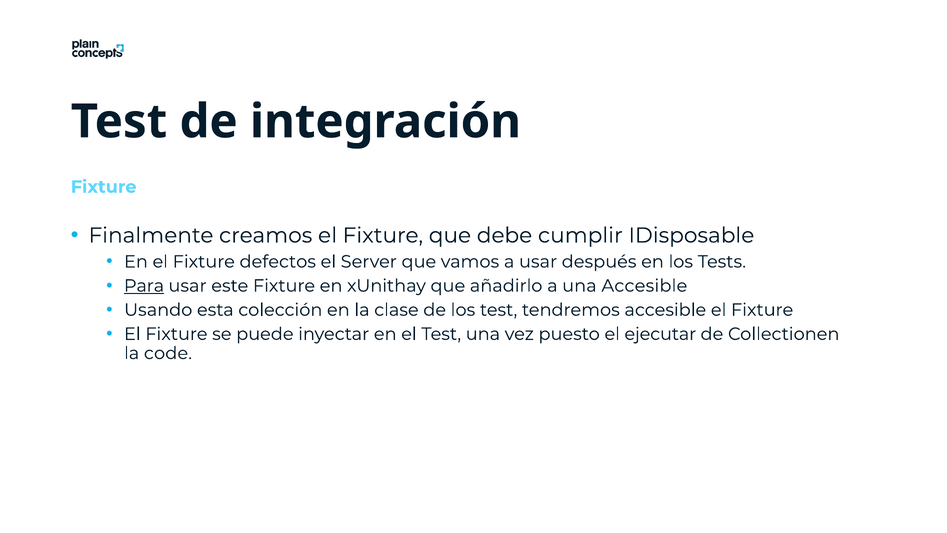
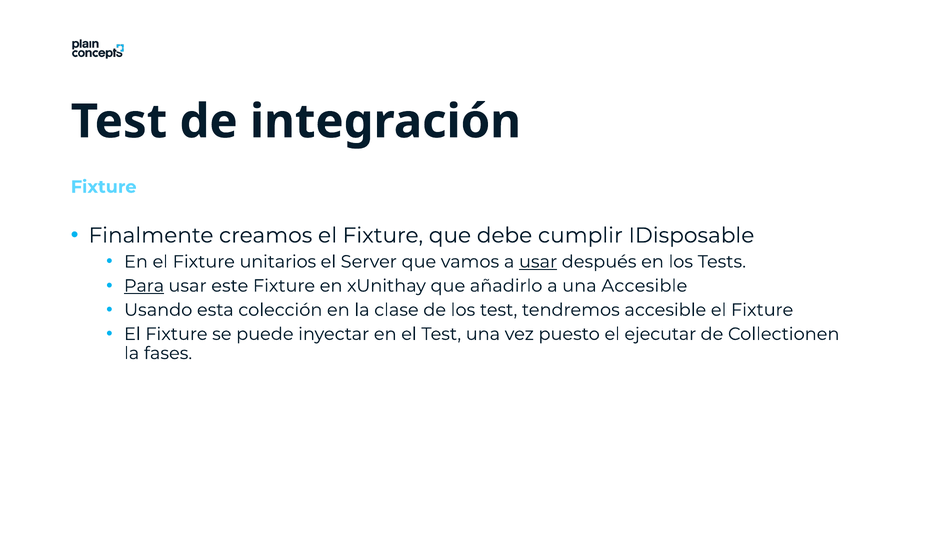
defectos: defectos -> unitarios (278, 262)
usar underline: none -> present (538, 262)
code: code -> fases (168, 353)
